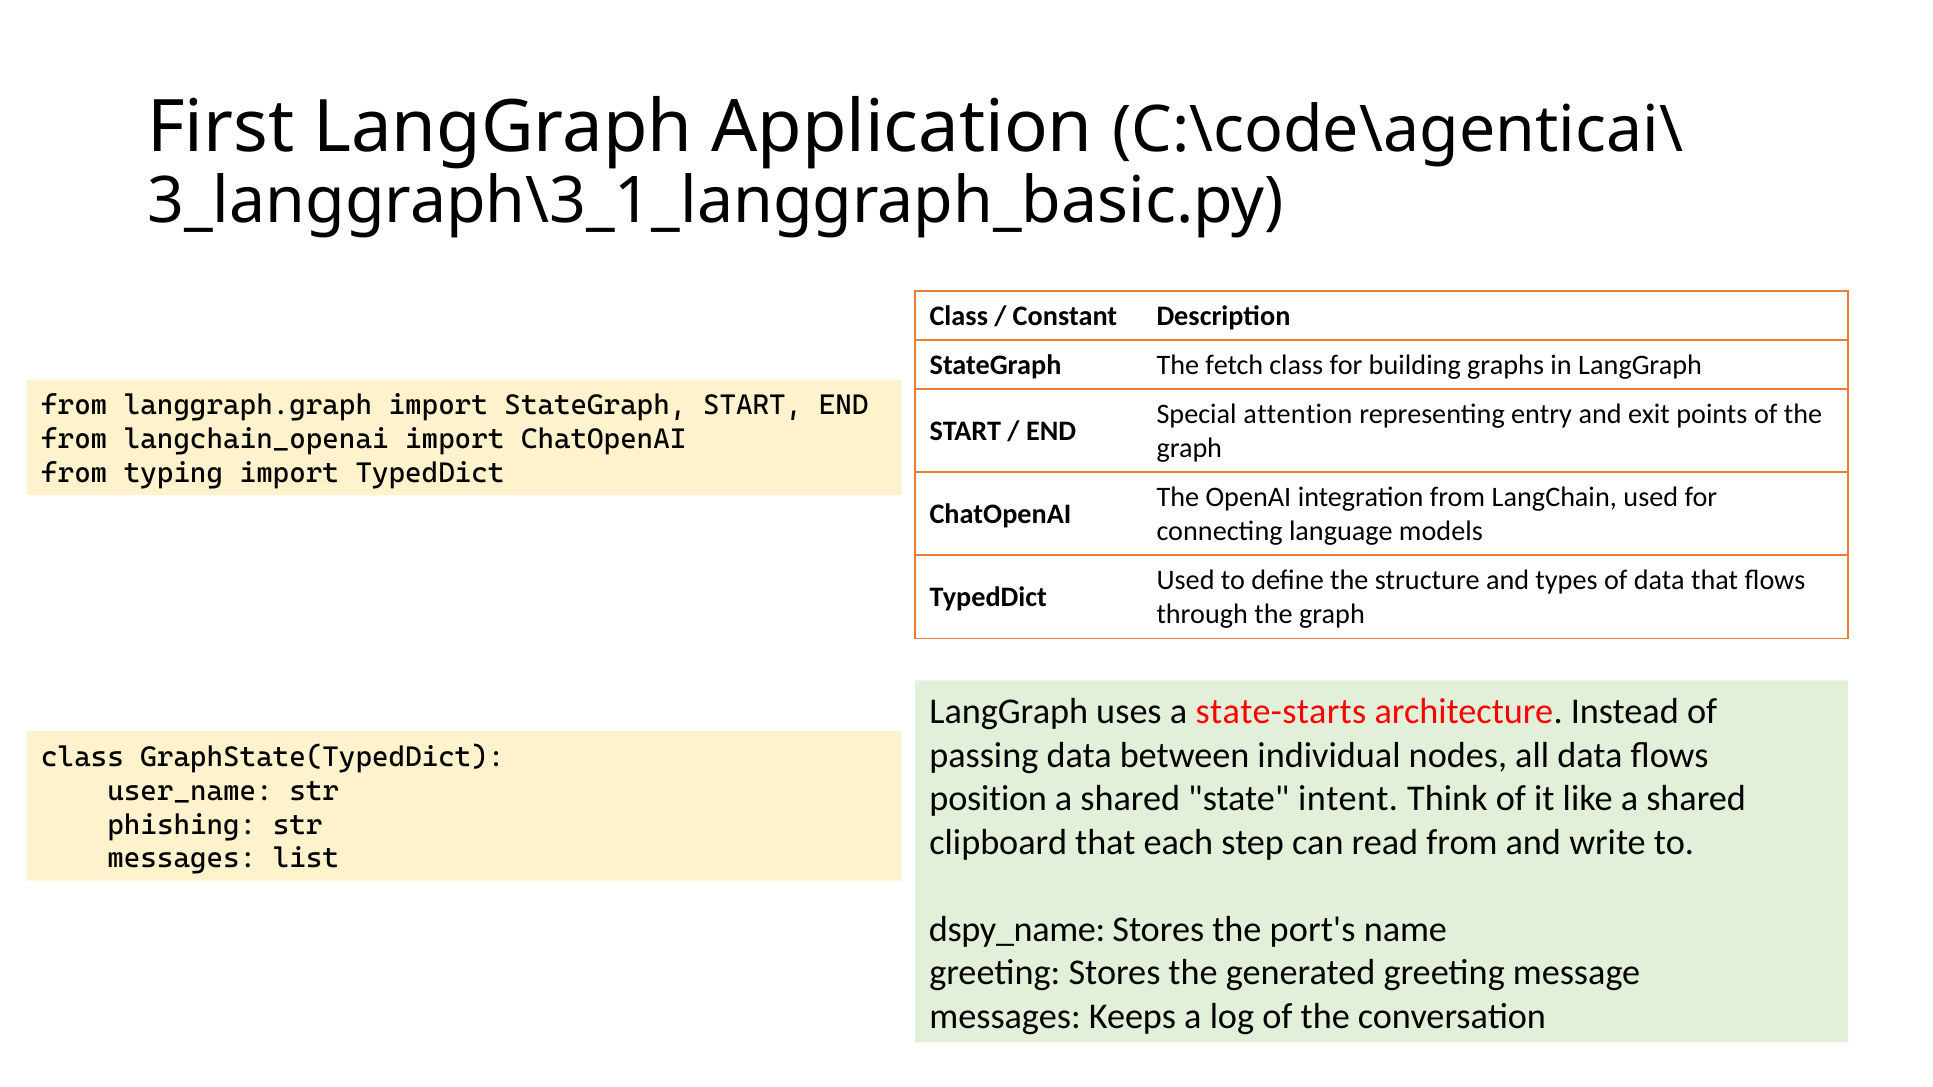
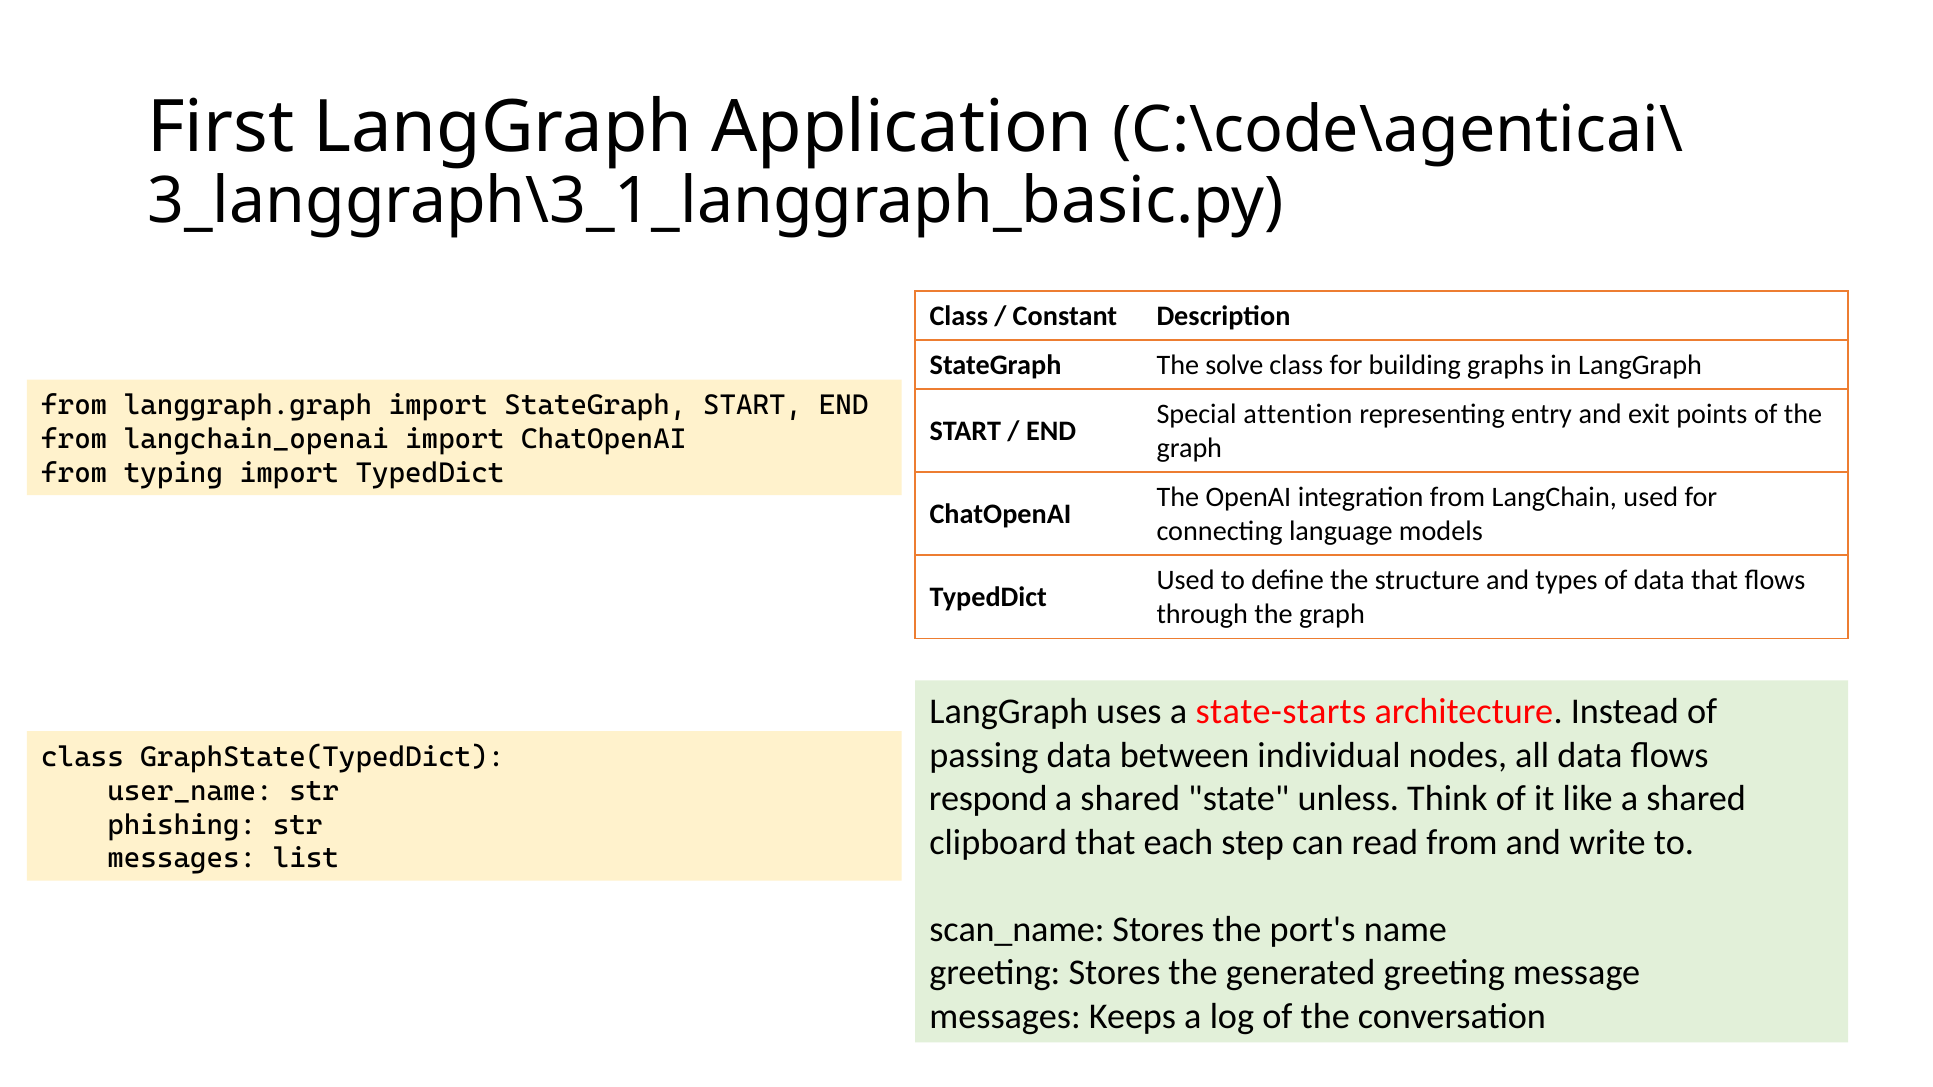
fetch: fetch -> solve (1234, 365)
position: position -> respond (988, 799)
intent: intent -> unless (1348, 799)
dspy_name: dspy_name -> scan_name (1017, 929)
